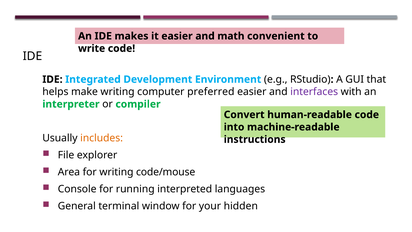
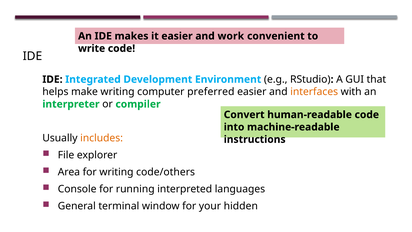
math: math -> work (231, 36)
interfaces colour: purple -> orange (314, 92)
code/mouse: code/mouse -> code/others (166, 172)
